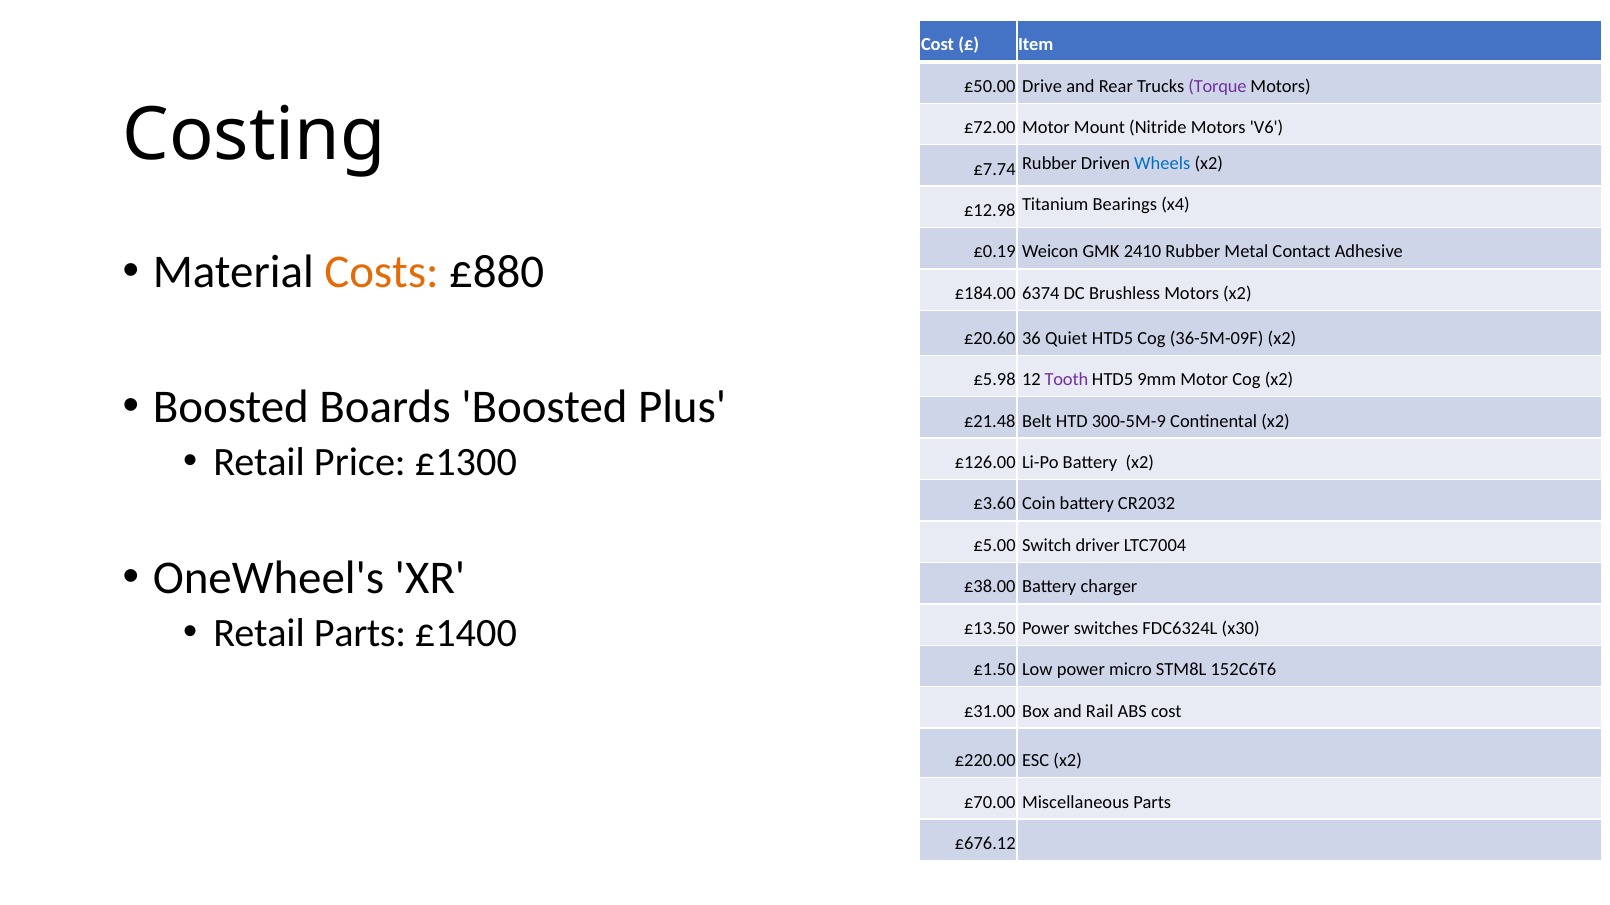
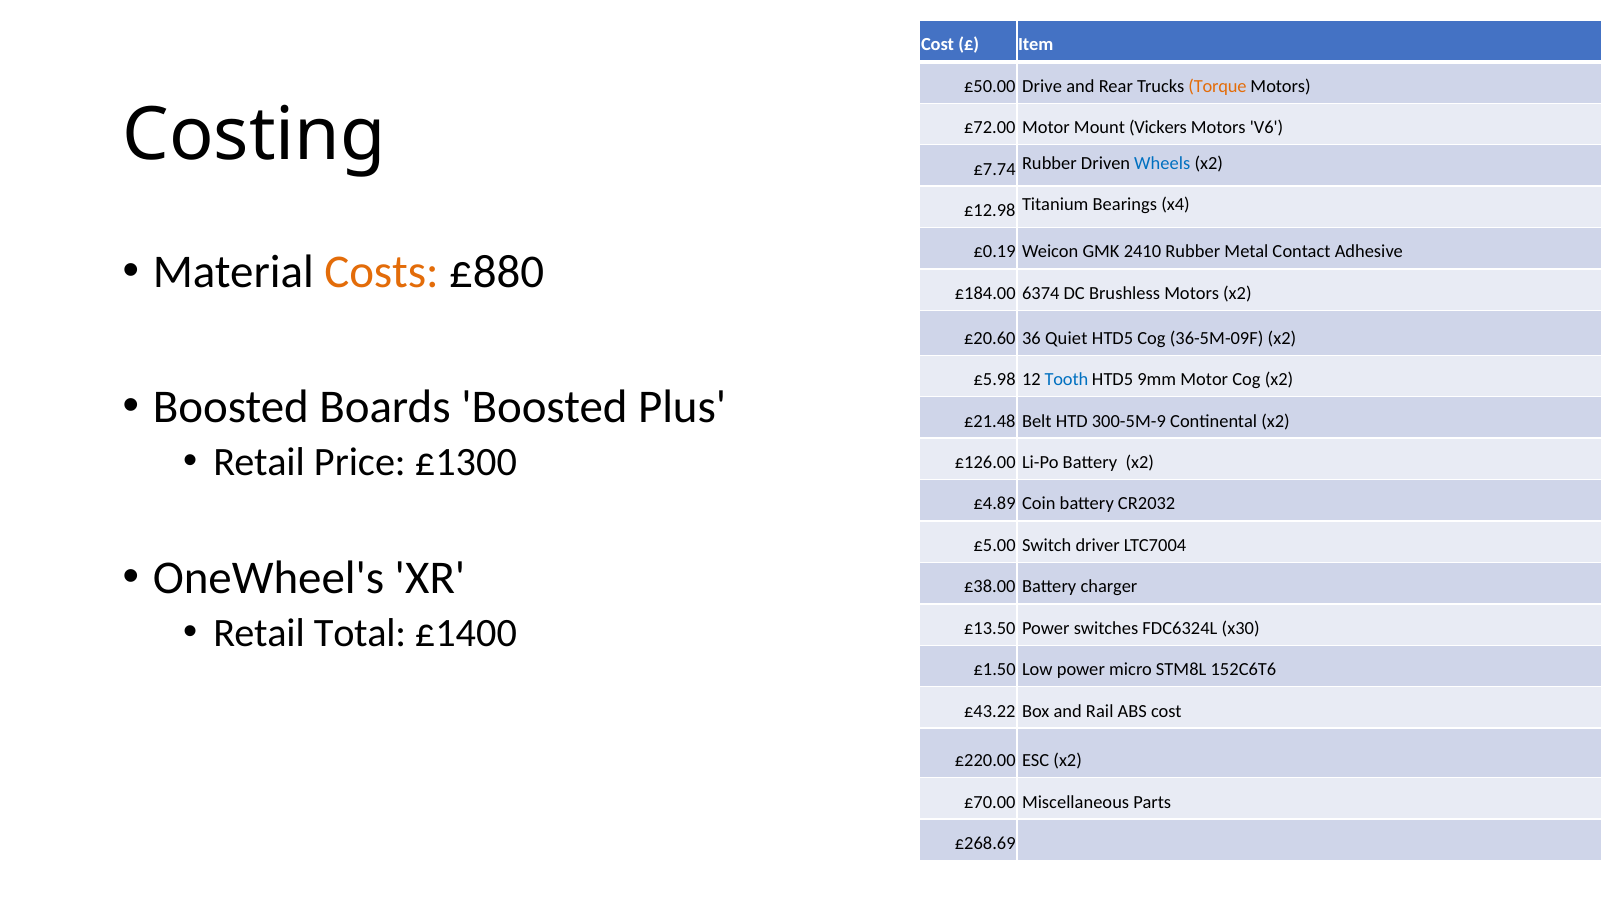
Torque colour: purple -> orange (1217, 86)
Nitride: Nitride -> Vickers (1158, 128)
Tooth colour: purple -> blue (1066, 380)
£3.60: £3.60 -> £4.89 (995, 504)
Retail Parts: Parts -> Total (360, 633)
£31.00: £31.00 -> £43.22 (990, 711)
£676.12: £676.12 -> £268.69 (985, 844)
